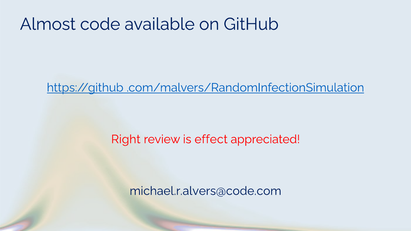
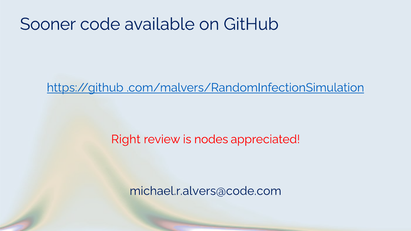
Almost: Almost -> Sooner (48, 24)
effect: effect -> nodes (211, 139)
